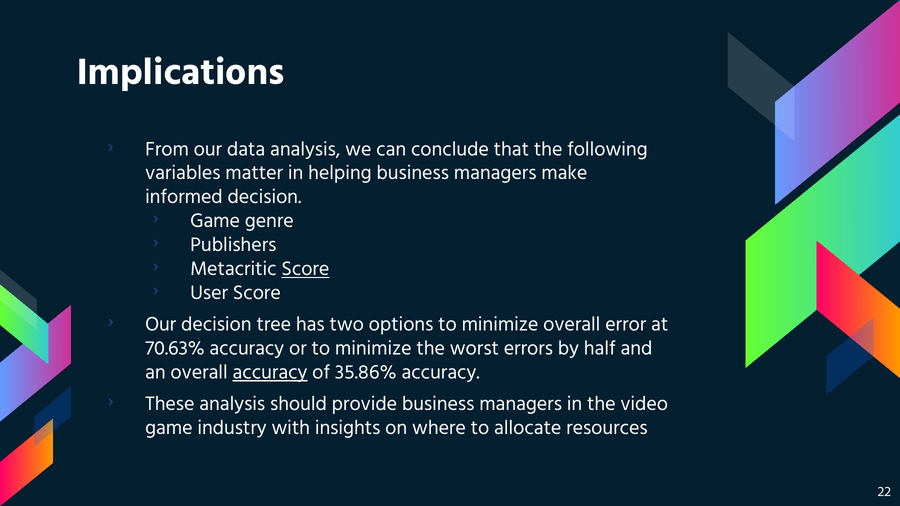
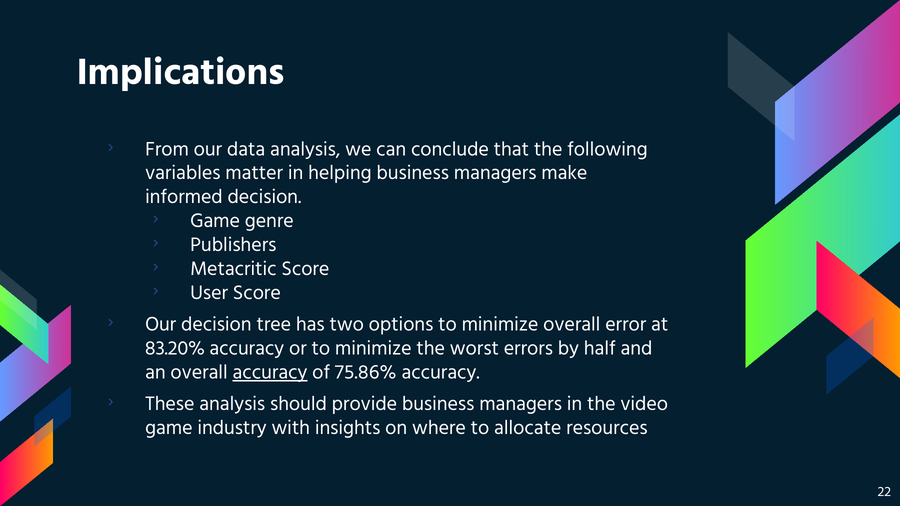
Score underline: present -> none (305, 269)
70.63%: 70.63% -> 83.20% (175, 348)
35.86%: 35.86% -> 75.86% (366, 372)
